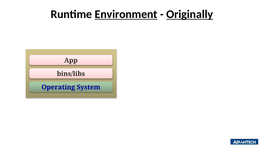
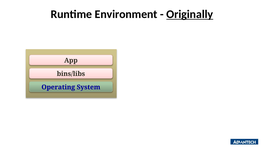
Environment underline: present -> none (126, 14)
